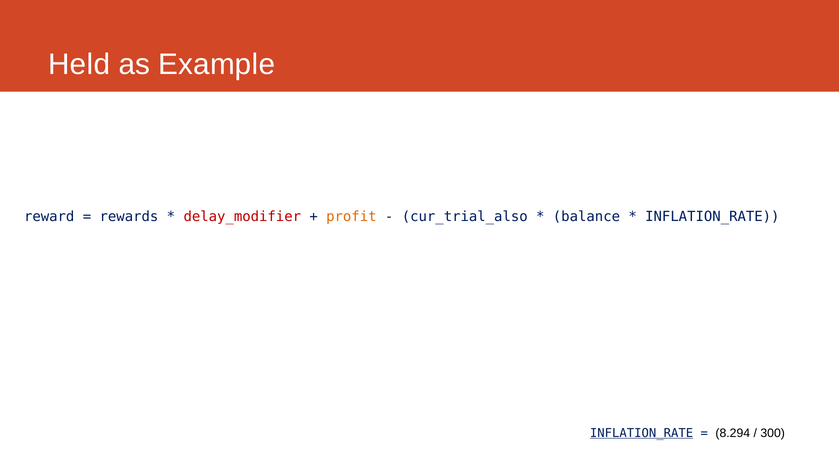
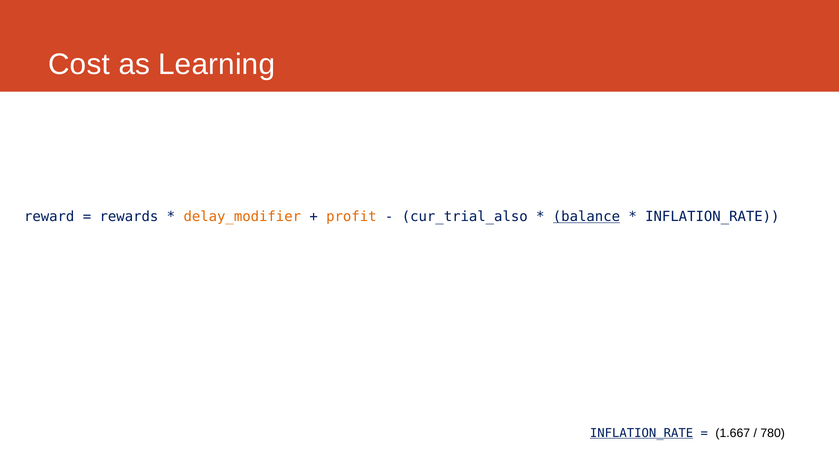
Held: Held -> Cost (79, 64)
Example: Example -> Learning (217, 64)
delay_modifier colour: red -> orange (242, 217)
balance underline: none -> present (586, 217)
8.294: 8.294 -> 1.667 (733, 433)
300: 300 -> 780 (773, 433)
